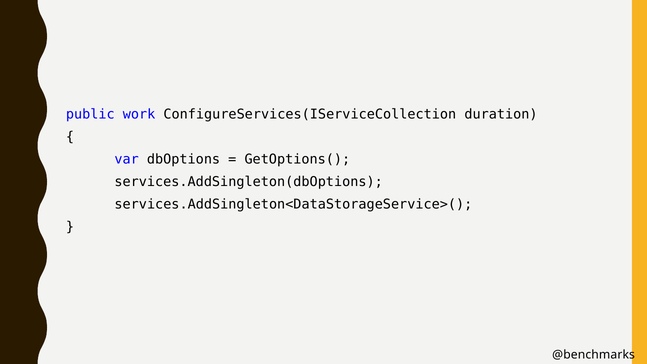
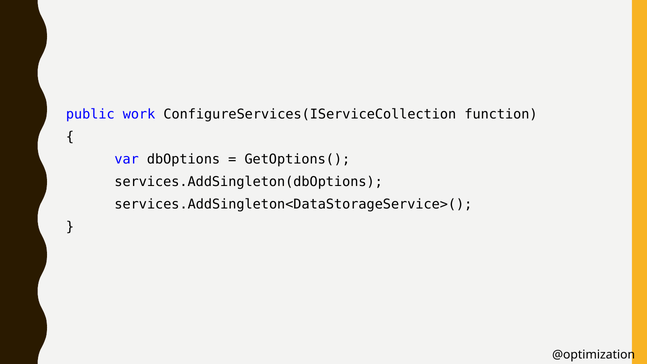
duration: duration -> function (501, 114)
@benchmarks: @benchmarks -> @optimization (594, 355)
